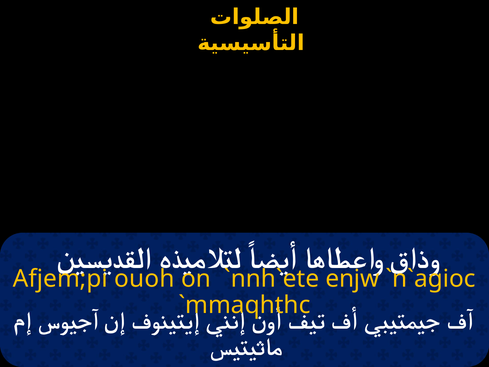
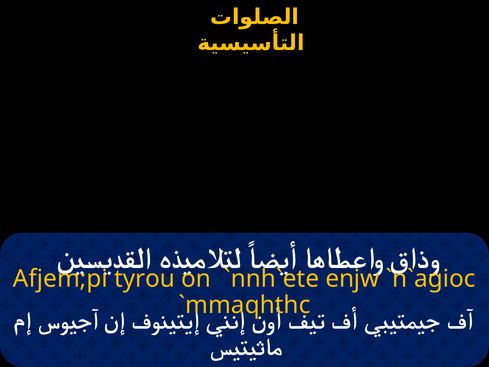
ouoh: ouoh -> tyrou (145, 279)
